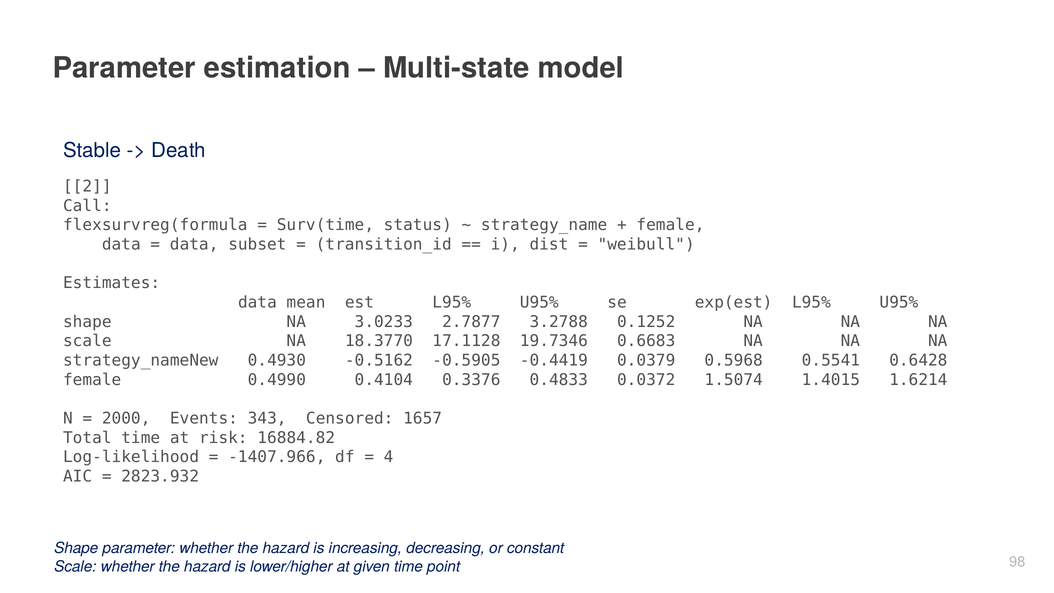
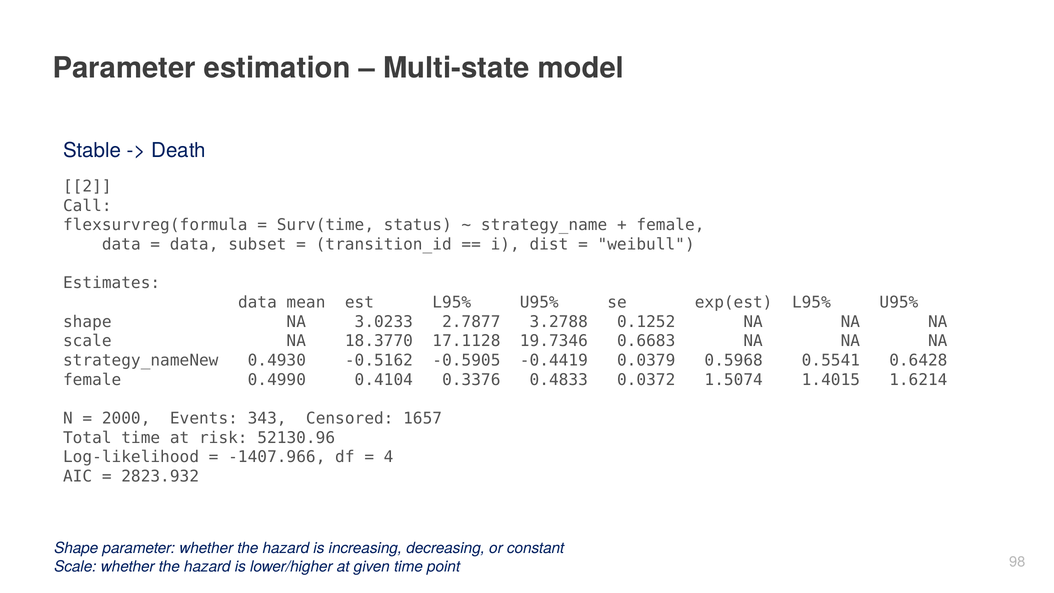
16884.82: 16884.82 -> 52130.96 (296, 438)
